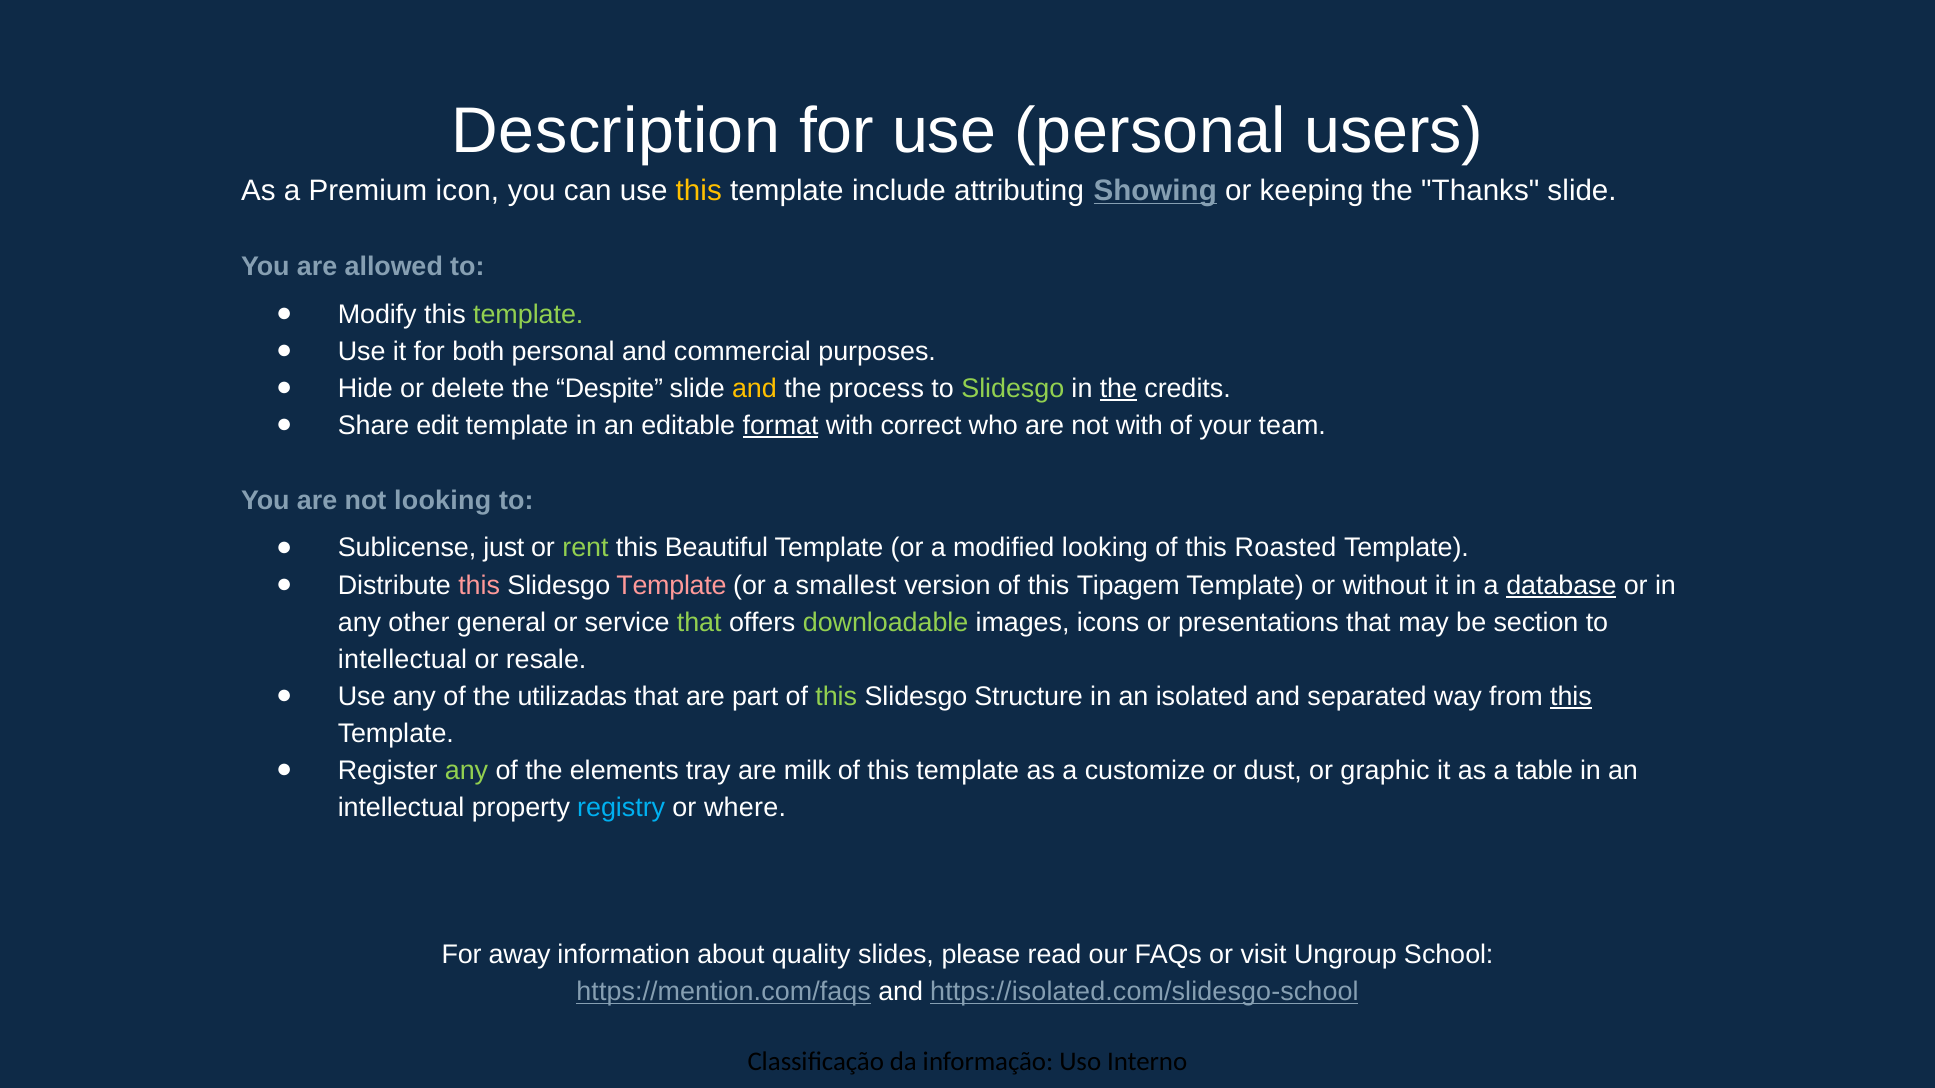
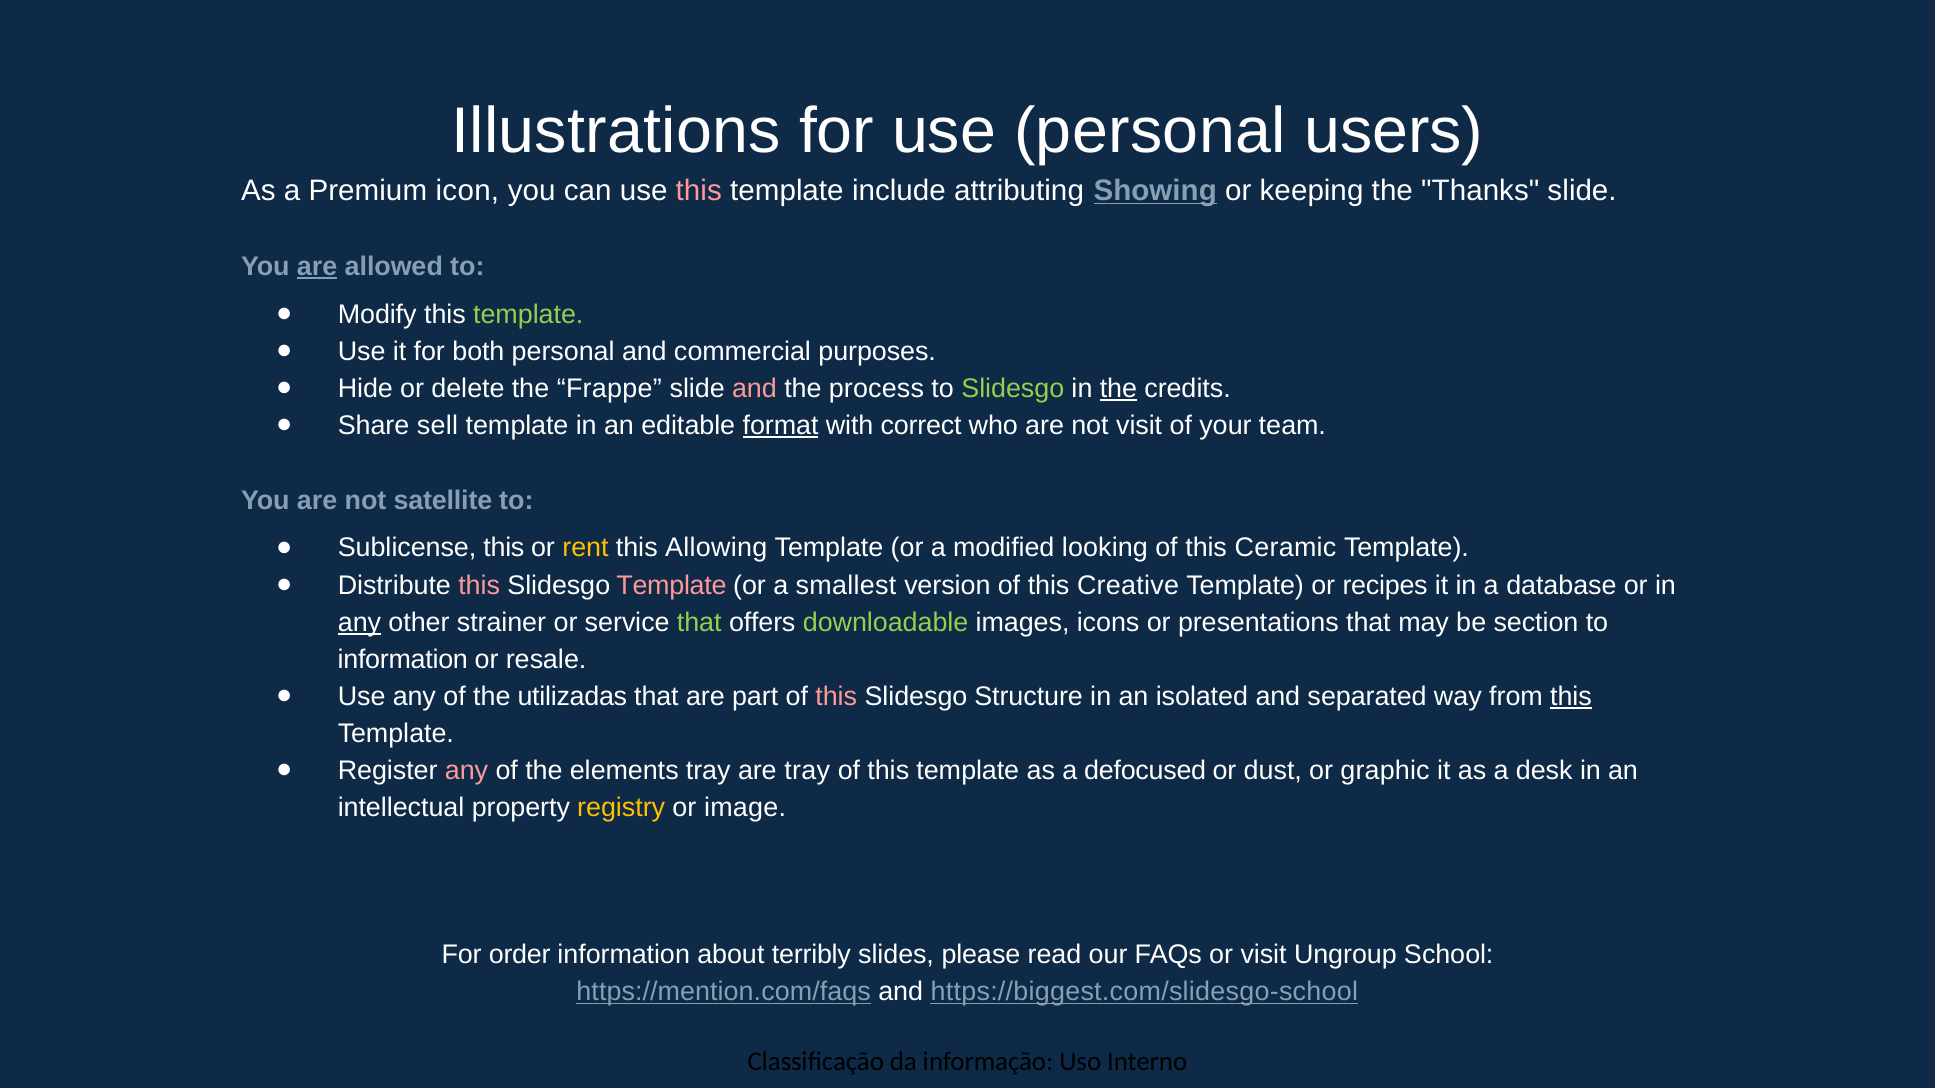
Description: Description -> Illustrations (616, 131)
this colour: yellow -> pink (699, 190)
are underline: none -> present (317, 267)
Despite: Despite -> Frappe (609, 389)
and colour: yellow -> pink (754, 389)
edit: edit -> sell (437, 426)
not with: with -> visit (1139, 426)
not looking: looking -> satellite (443, 500)
Sublicense just: just -> this (504, 548)
rent colour: light green -> yellow (585, 548)
Beautiful: Beautiful -> Allowing (716, 548)
Roasted: Roasted -> Ceramic (1286, 548)
Tipagem: Tipagem -> Creative (1128, 585)
without: without -> recipes (1385, 585)
database underline: present -> none (1561, 585)
any underline: none -> present (360, 623)
general: general -> strainer (501, 623)
intellectual: intellectual -> information (403, 660)
this colour: light green -> pink (836, 697)
any colour: light green -> pink (467, 771)
are milk: milk -> tray (807, 771)
customize: customize -> defocused (1145, 771)
table: table -> desk (1544, 771)
registry colour: light blue -> yellow (621, 808)
where: where -> image (745, 808)
away: away -> order (520, 955)
quality: quality -> terribly (811, 955)
https://isolated.com/slidesgo-school: https://isolated.com/slidesgo-school -> https://biggest.com/slidesgo-school (1144, 992)
